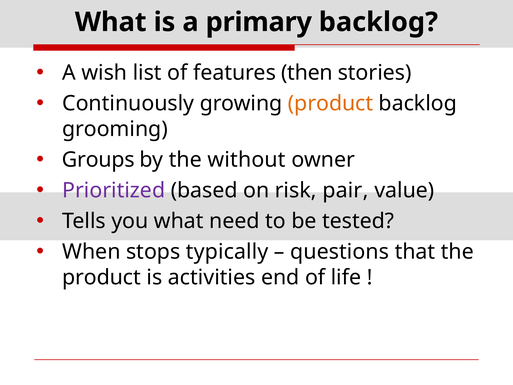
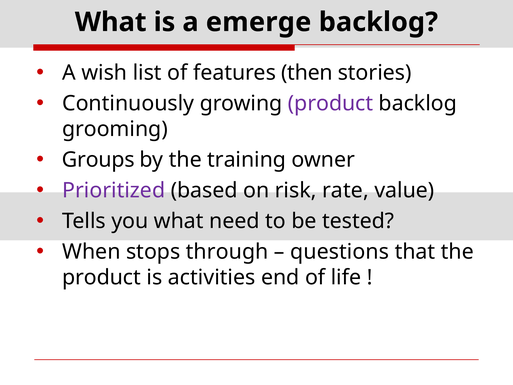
primary: primary -> emerge (259, 22)
product colour: orange -> purple (331, 104)
without: without -> training (247, 160)
pair: pair -> rate (345, 190)
typically: typically -> through (227, 252)
